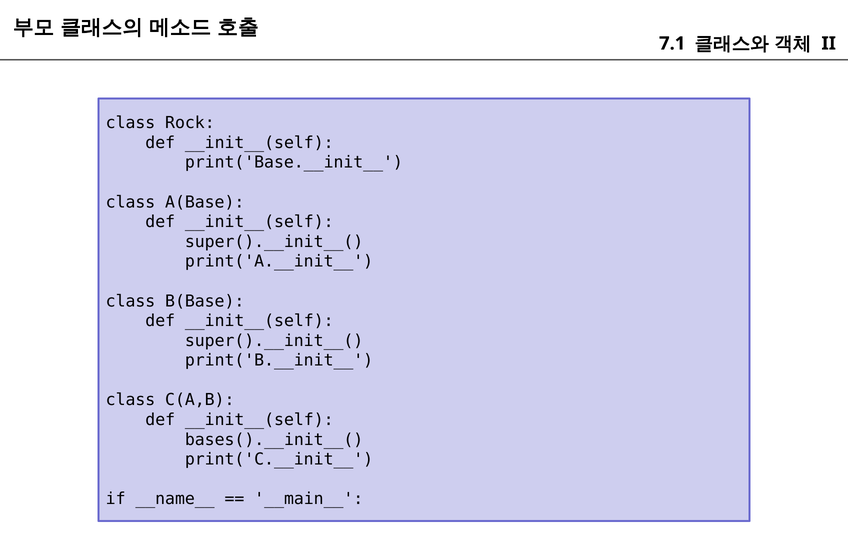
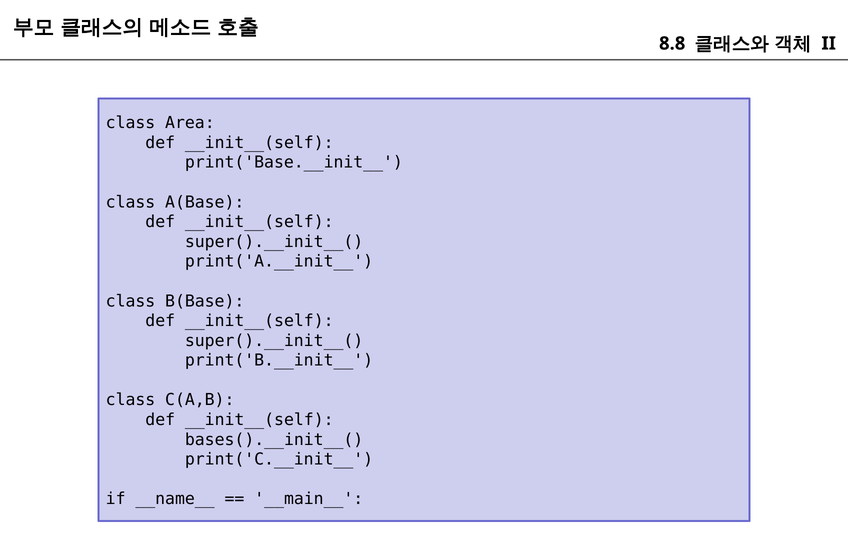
7.1: 7.1 -> 8.8 (672, 43)
Rock: Rock -> Area (190, 123)
